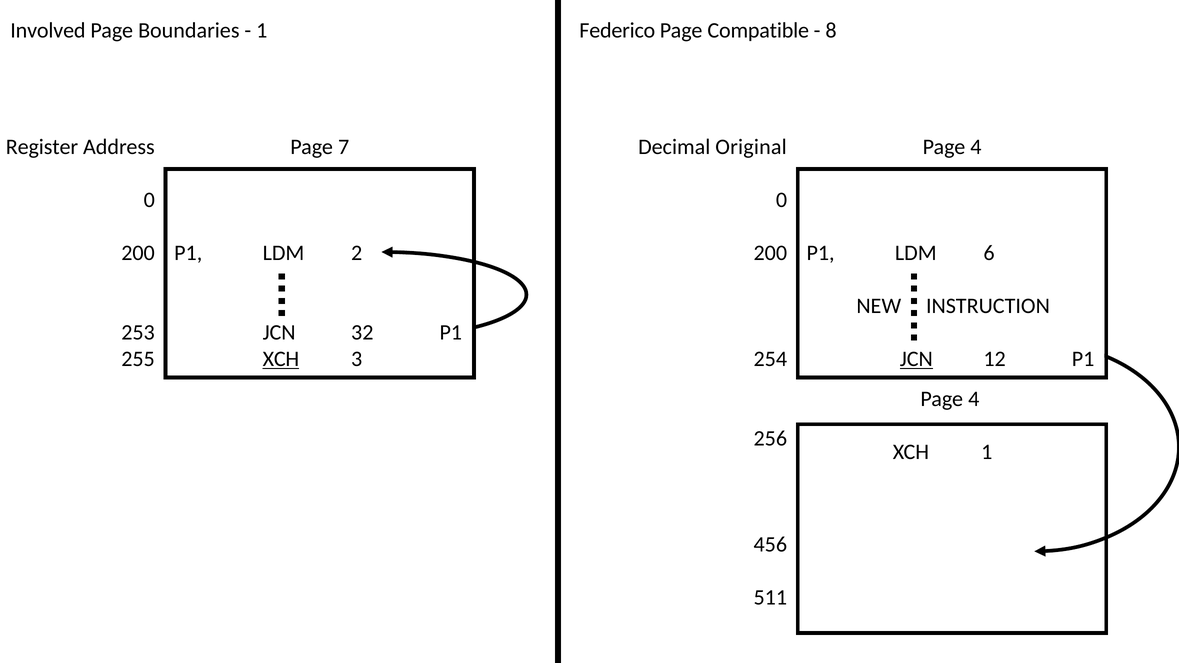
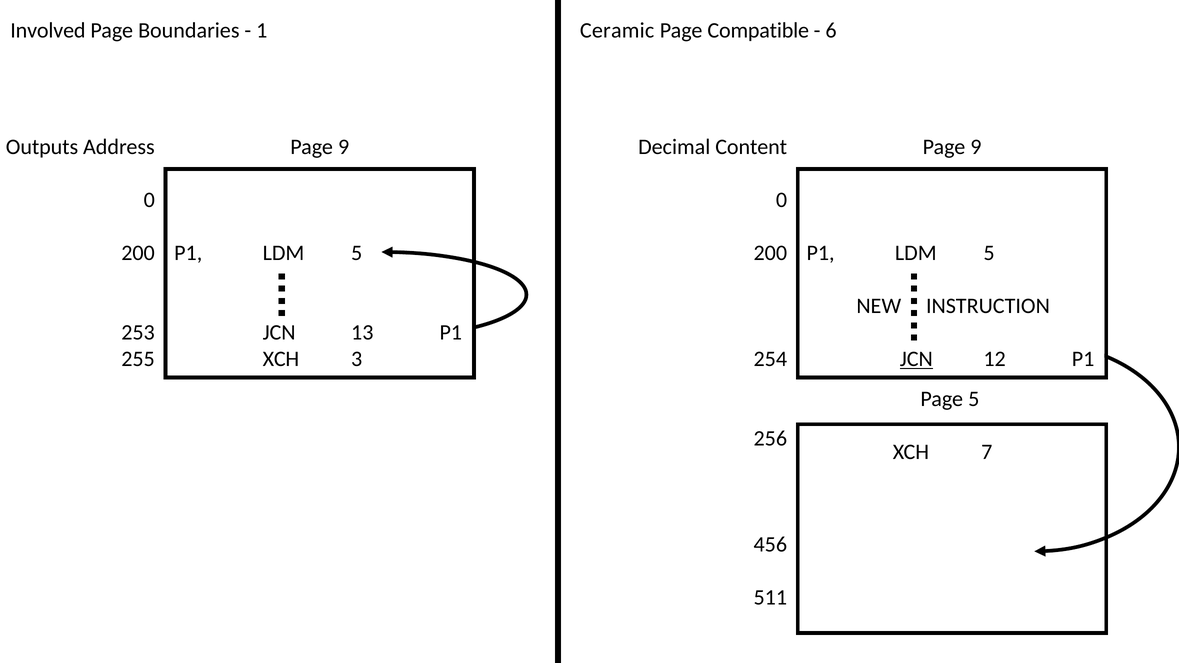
Federico: Federico -> Ceramic (617, 31)
8: 8 -> 6 (831, 31)
Register: Register -> Outputs (42, 147)
7: 7 -> 9 (344, 147)
Original: Original -> Content (751, 147)
4: 4 -> 9 (976, 147)
2: 2 -> 5 (357, 253)
6: 6 -> 5 (989, 253)
32: 32 -> 13 (362, 333)
XCH underline: present -> none (281, 359)
4: 4 -> 5 (974, 399)
XCH 1: 1 -> 7 (987, 452)
